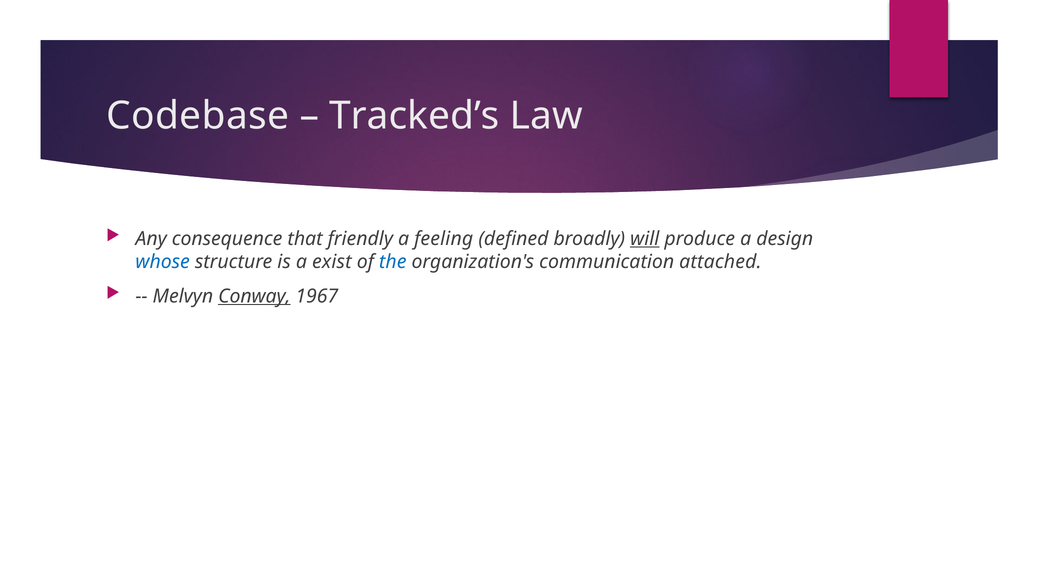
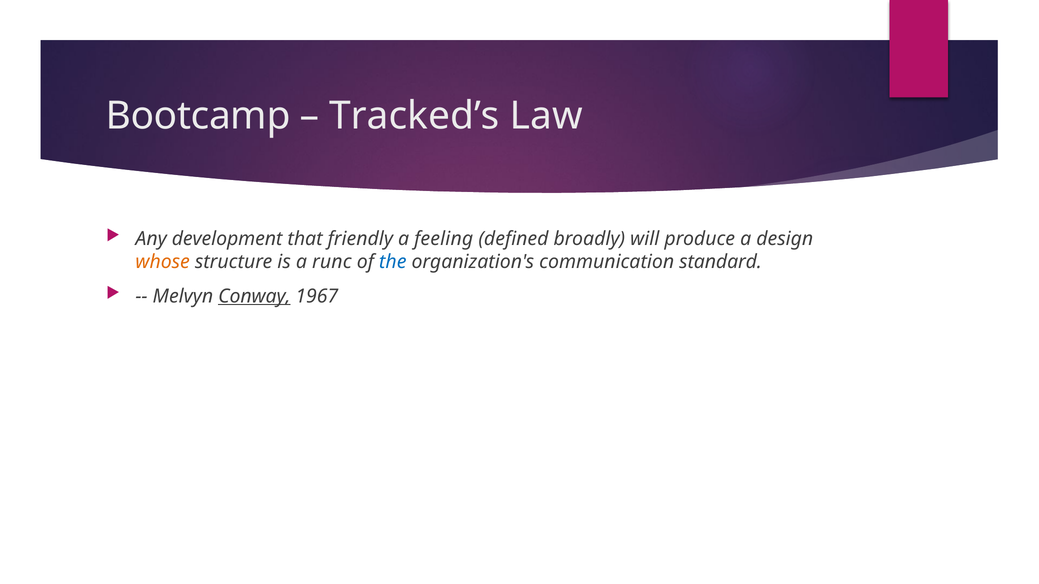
Codebase: Codebase -> Bootcamp (198, 116)
consequence: consequence -> development (227, 239)
will underline: present -> none (645, 239)
whose colour: blue -> orange (163, 262)
exist: exist -> runc (332, 262)
attached: attached -> standard (721, 262)
